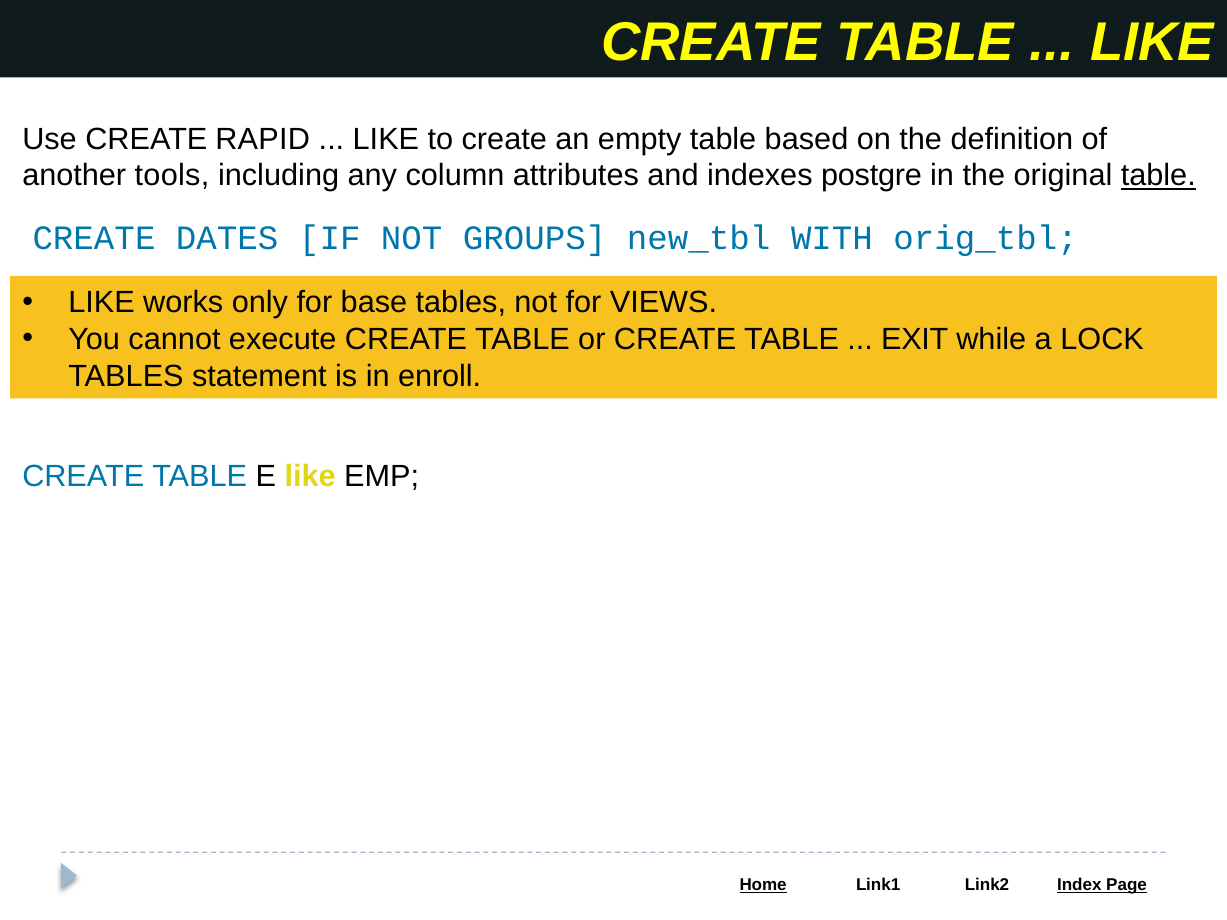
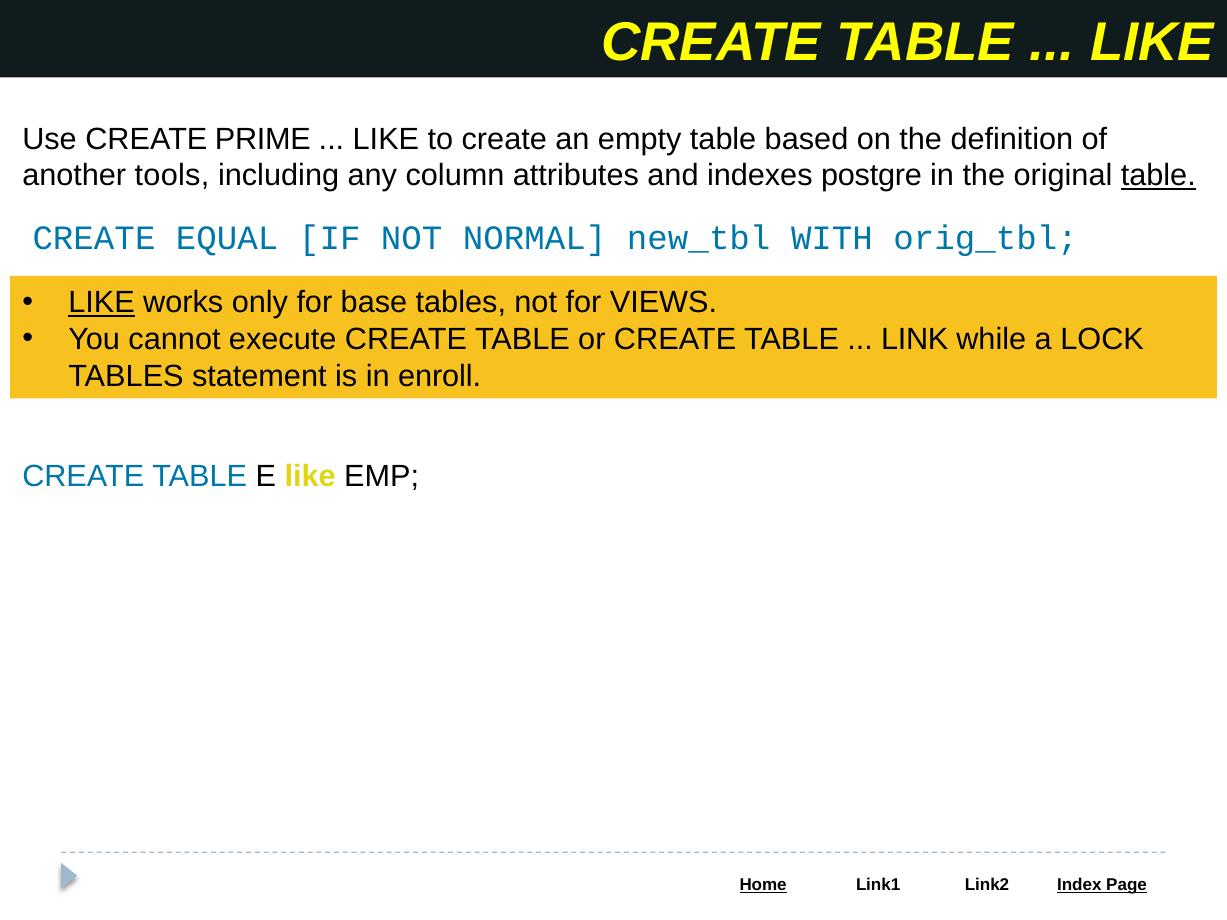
RAPID: RAPID -> PRIME (263, 139)
DATES: DATES -> EQUAL (227, 239)
GROUPS: GROUPS -> NORMAL (535, 239)
LIKE underline: none -> present (102, 303)
EXIT: EXIT -> LINK (915, 339)
